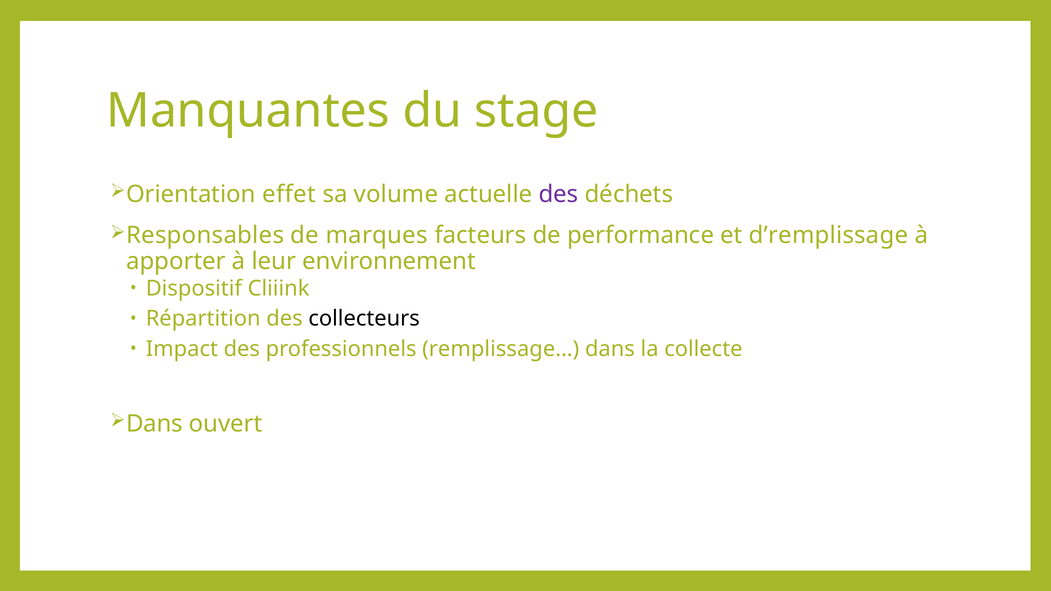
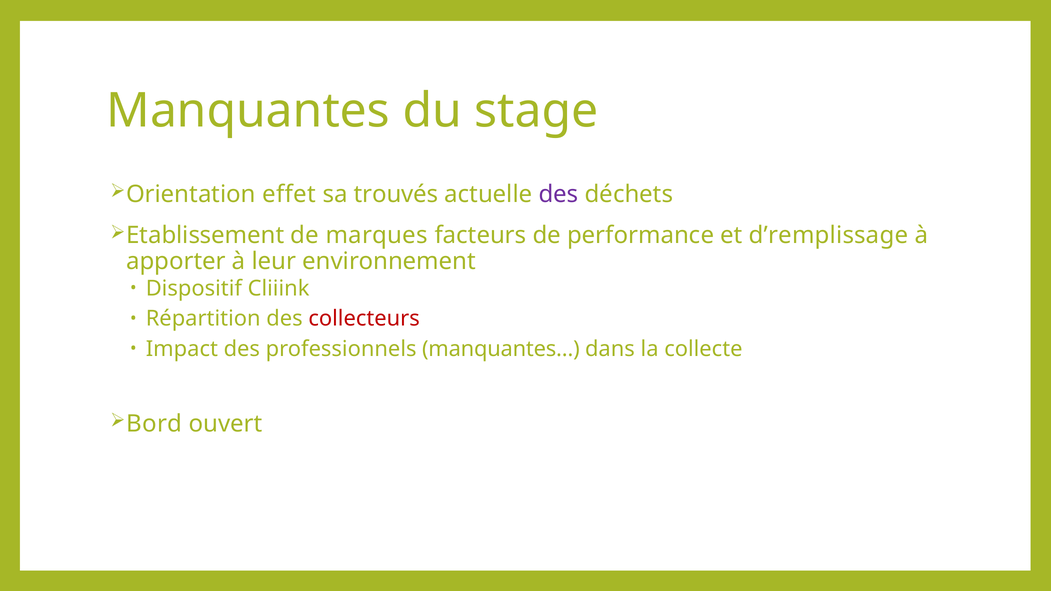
volume: volume -> trouvés (396, 194)
Responsables: Responsables -> Etablissement (205, 235)
collecteurs colour: black -> red (364, 319)
remplissage…: remplissage… -> manquantes… (501, 349)
Dans: Dans -> Bord (154, 424)
